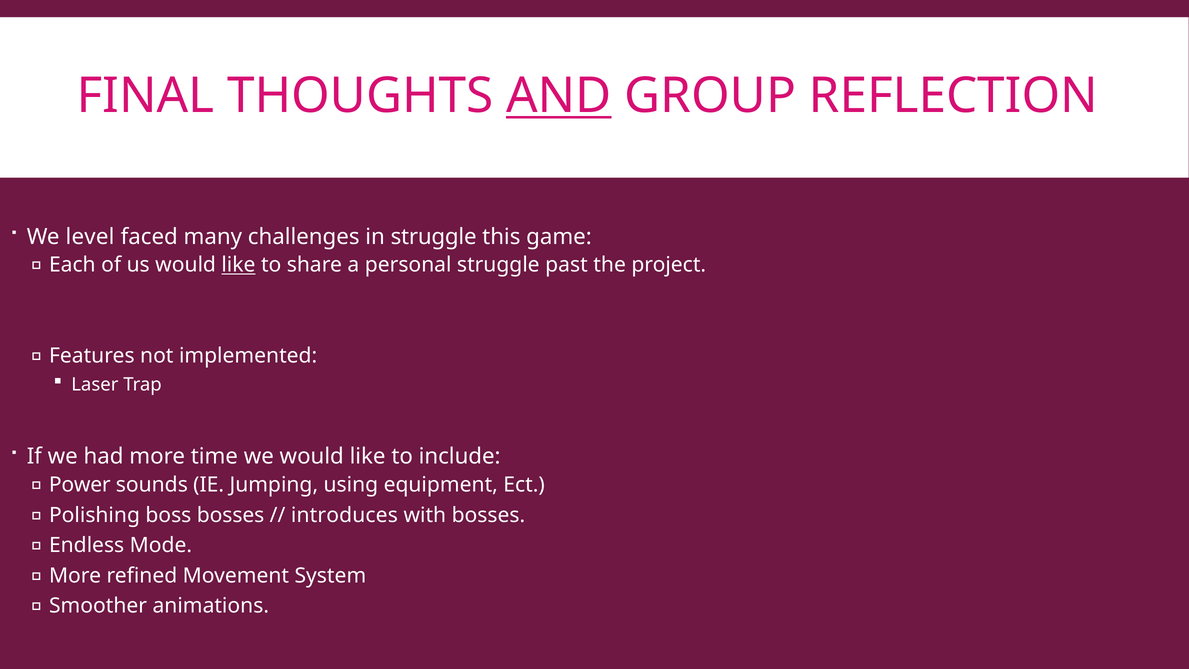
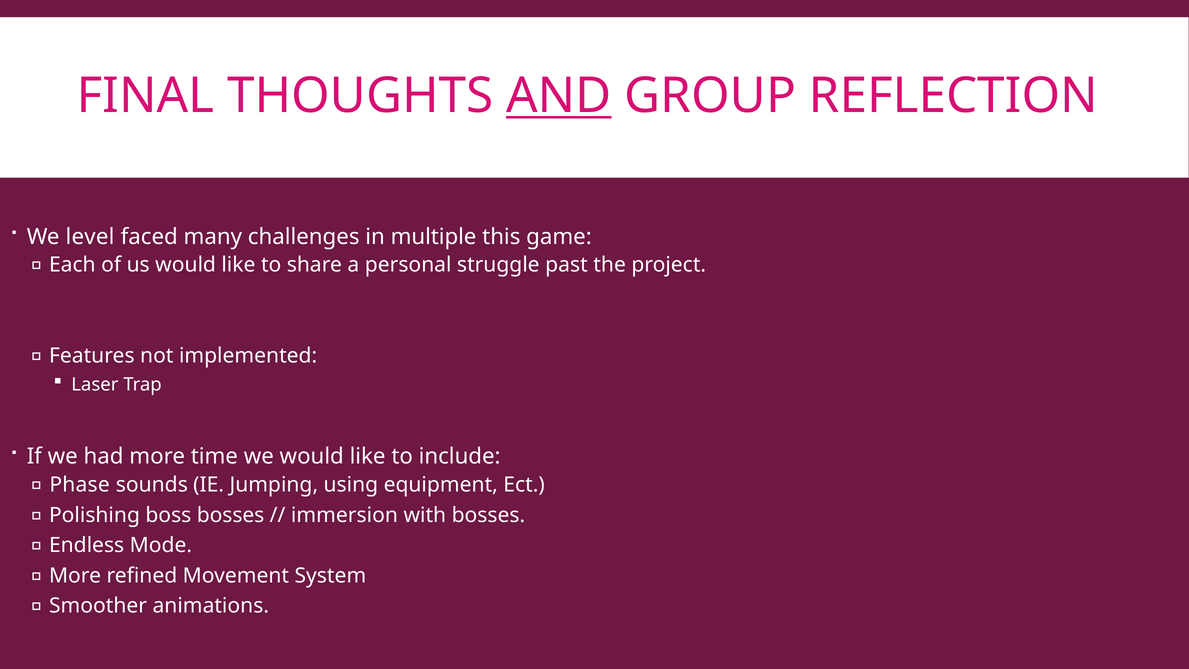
in struggle: struggle -> multiple (434, 237)
like underline: present -> none (238, 265)
Power: Power -> Phase (80, 485)
introduces: introduces -> immersion (344, 515)
